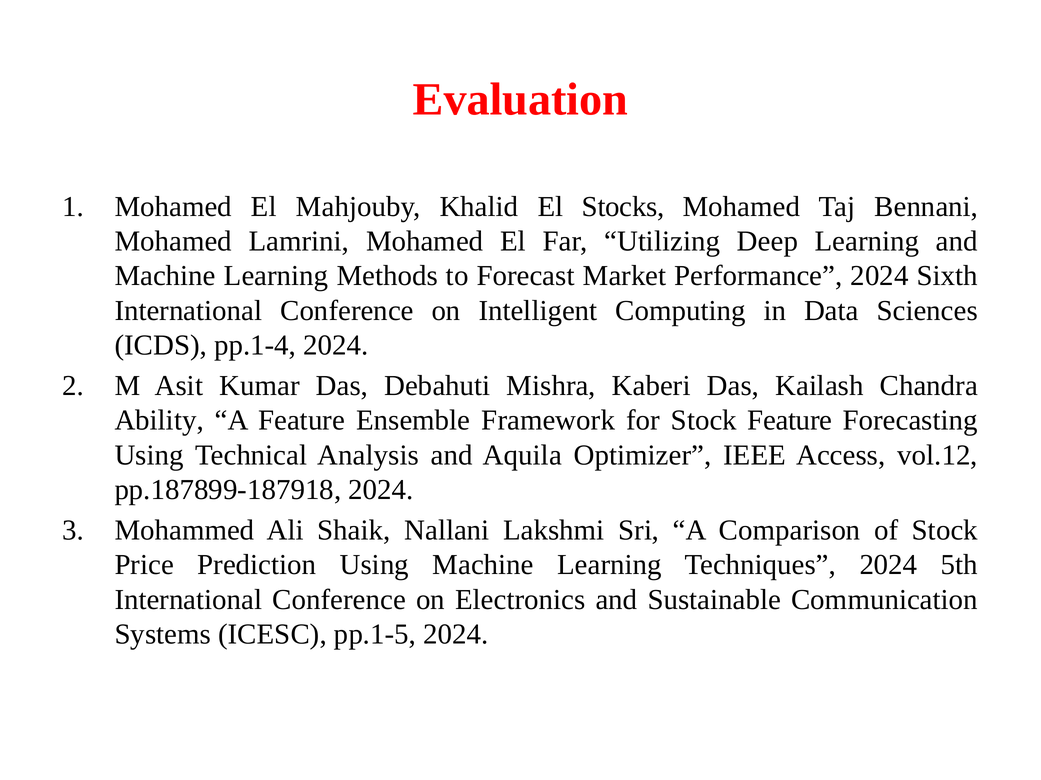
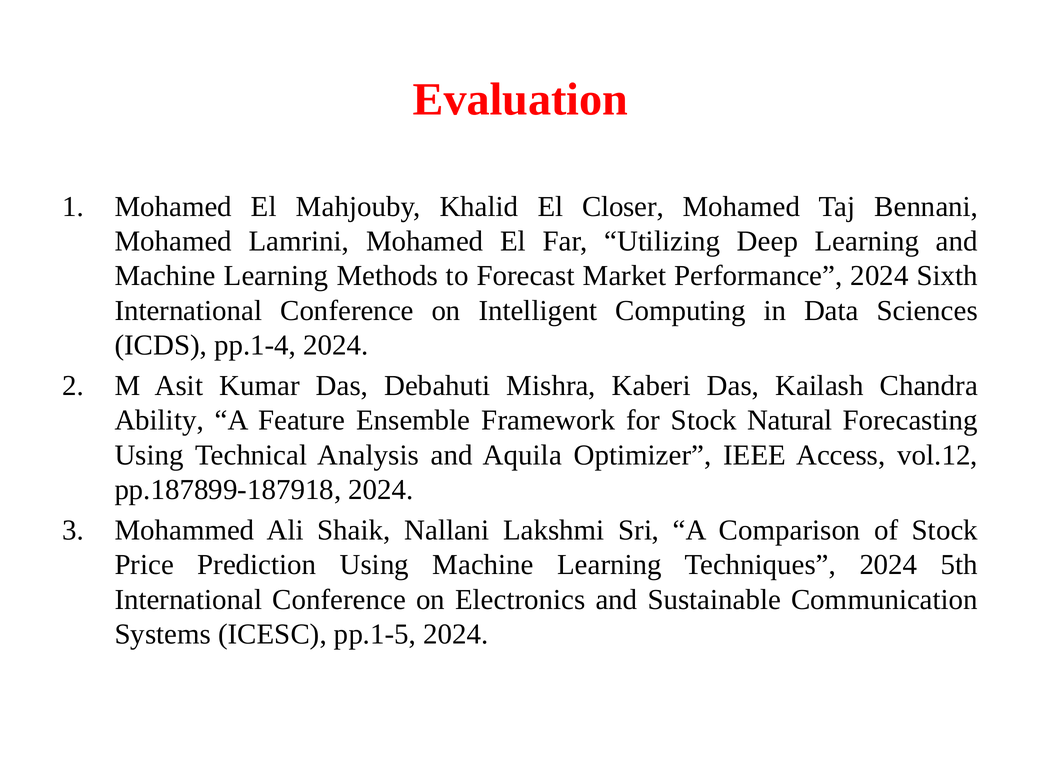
Stocks: Stocks -> Closer (623, 207)
Stock Feature: Feature -> Natural (790, 421)
